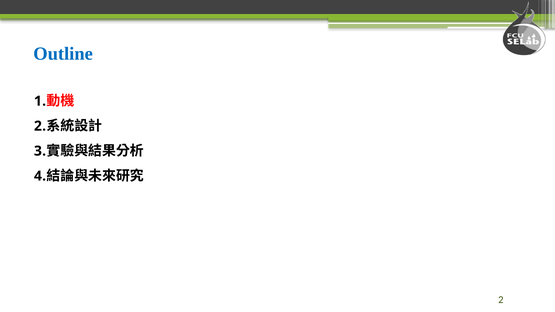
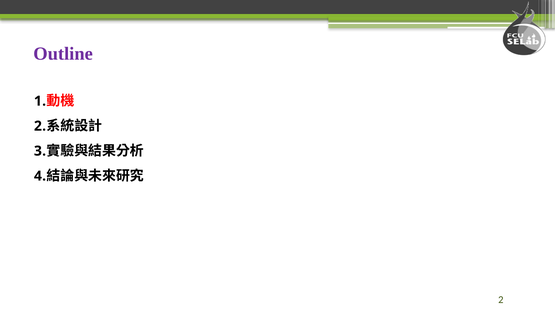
Outline colour: blue -> purple (63, 54)
